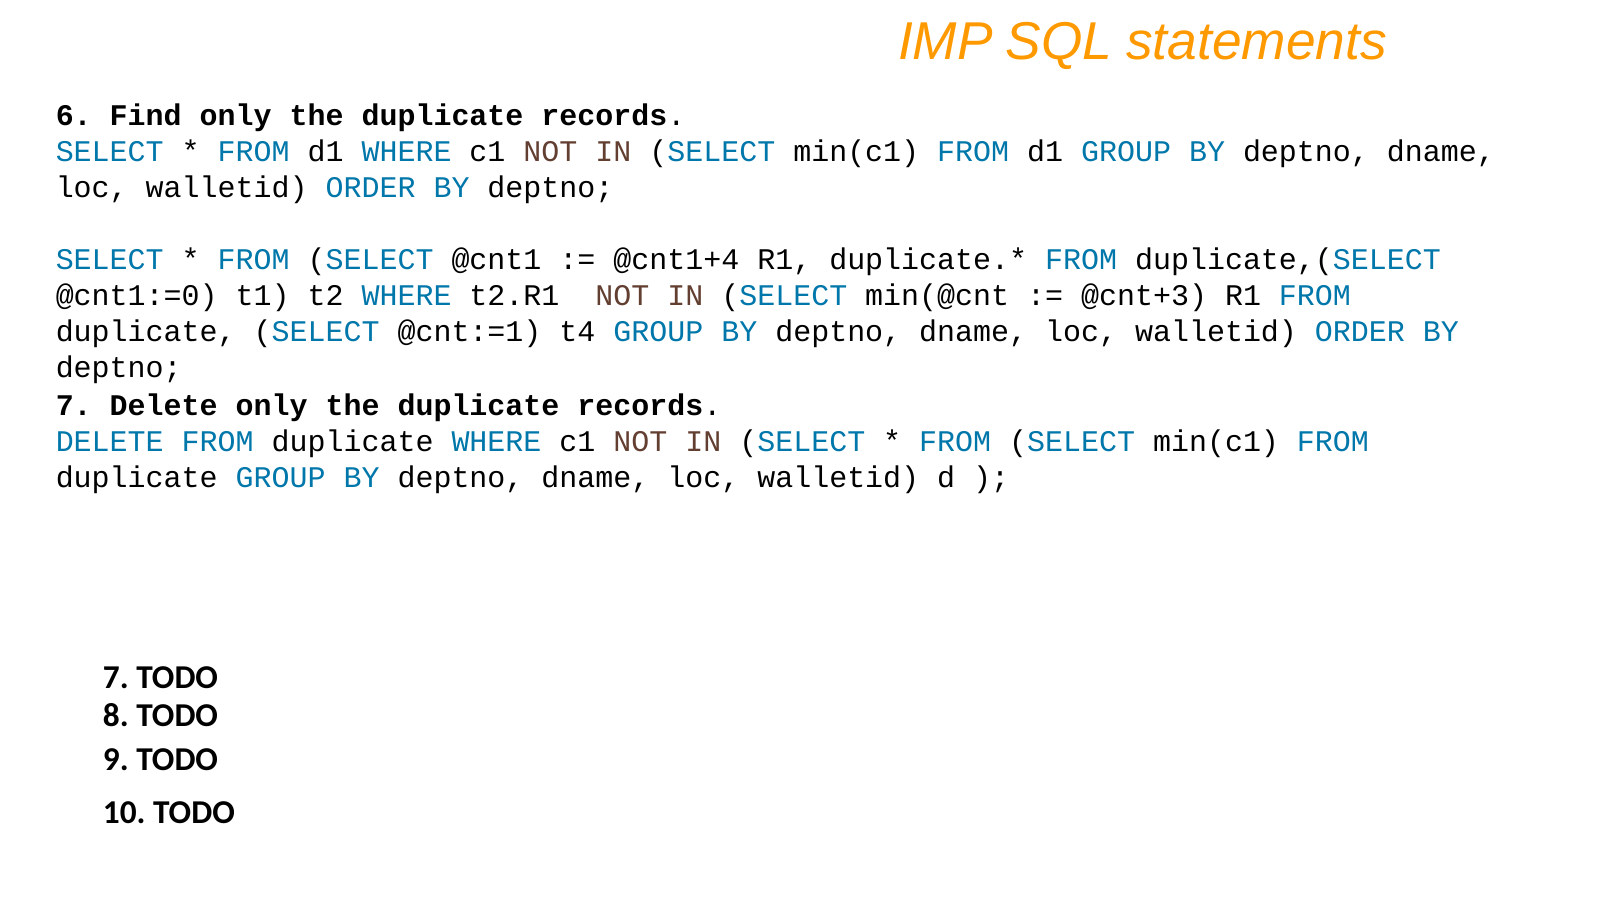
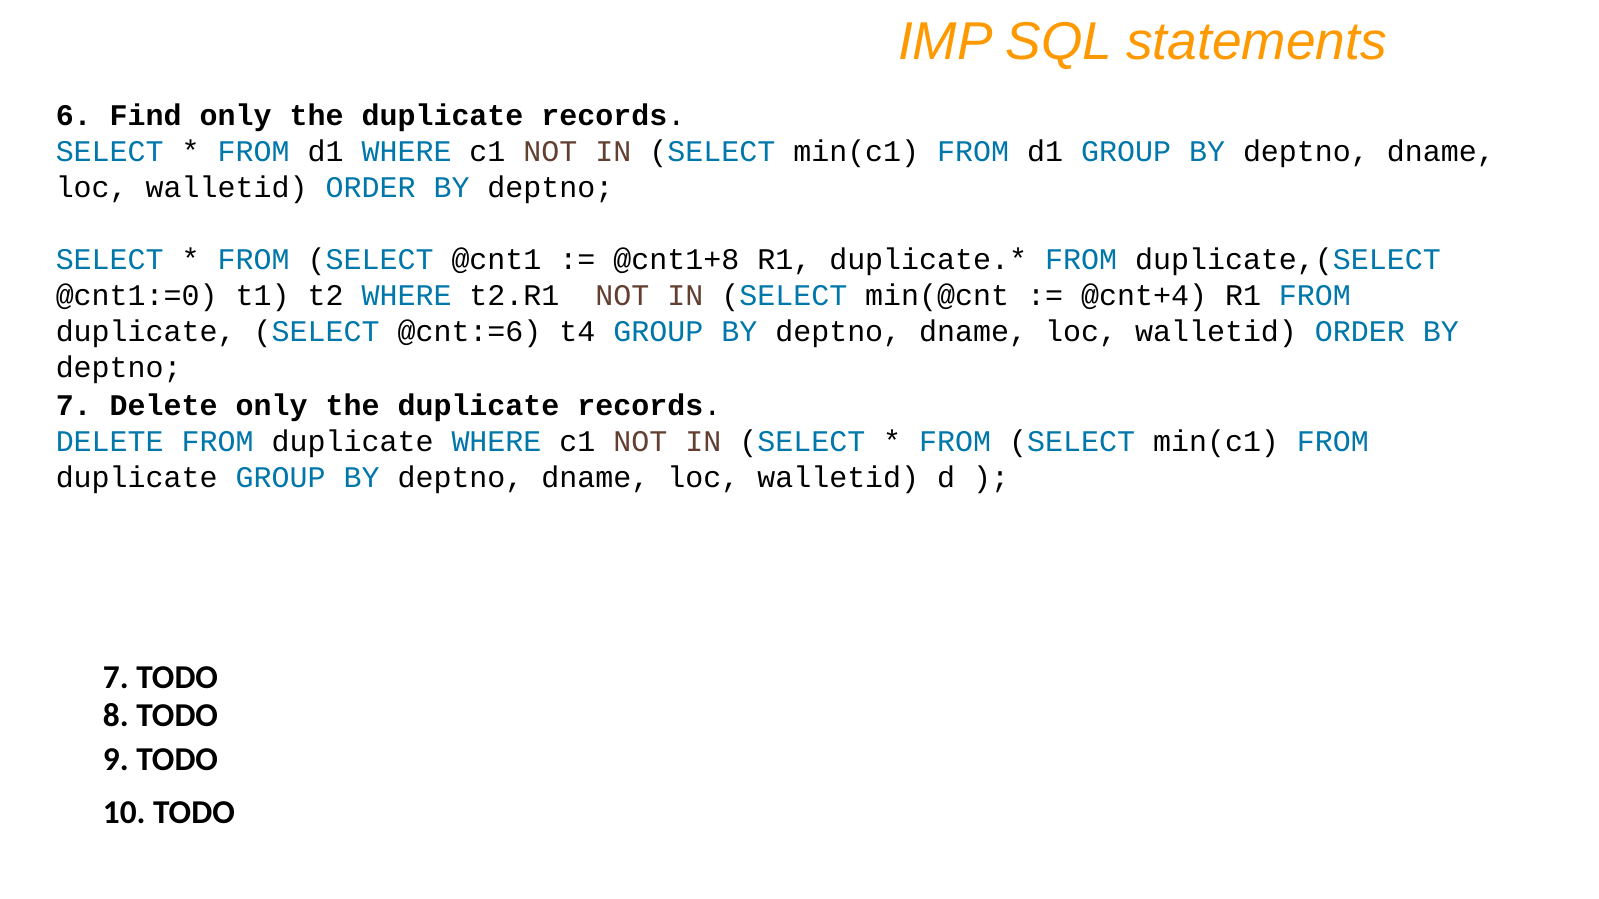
@cnt1+4: @cnt1+4 -> @cnt1+8 (676, 260)
@cnt+3: @cnt+3 -> @cnt+4 (1144, 296)
@cnt:=1: @cnt:=1 -> @cnt:=6 (469, 332)
